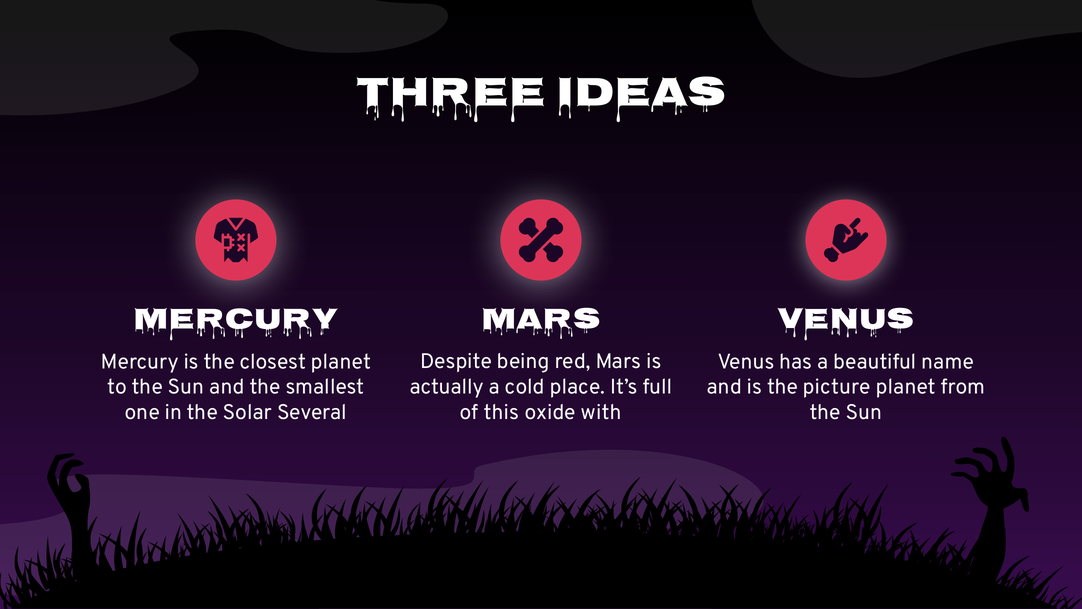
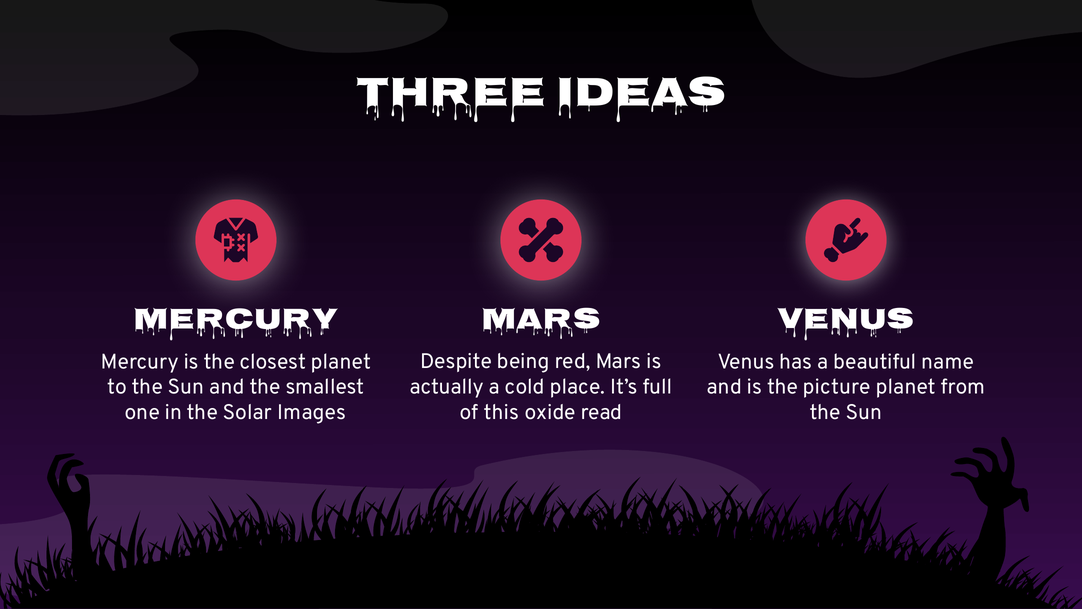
Several: Several -> Images (312, 412)
with: with -> read (601, 412)
